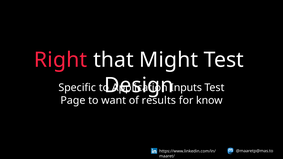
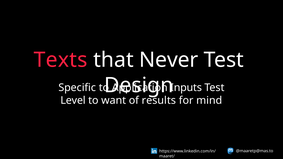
Right: Right -> Texts (61, 60)
Might: Might -> Never (169, 60)
Page: Page -> Level (73, 100)
know: know -> mind (209, 100)
